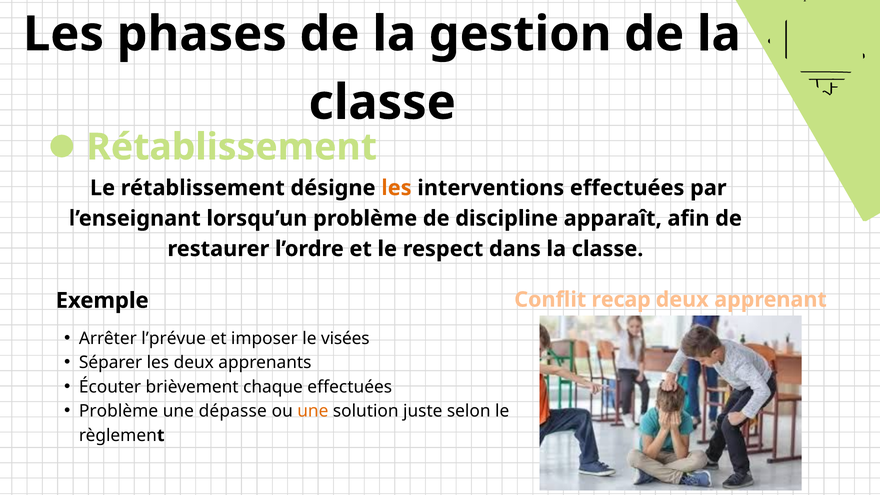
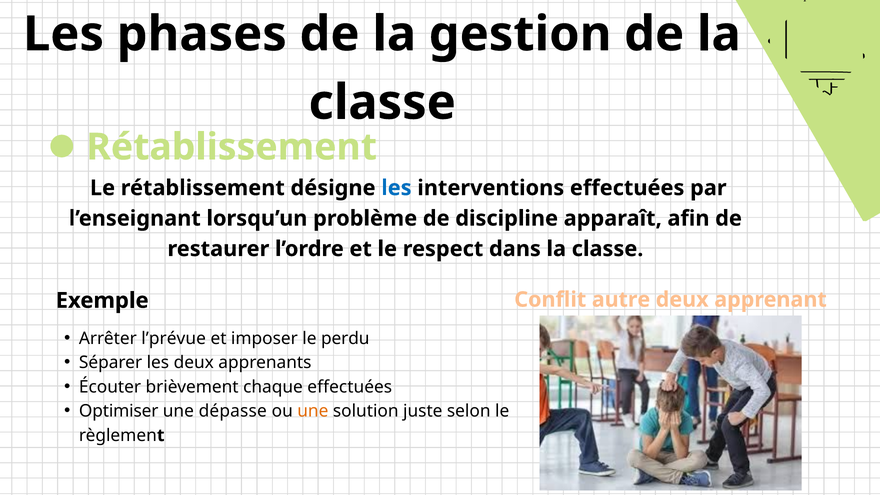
les colour: orange -> blue (396, 188)
recap: recap -> autre (621, 300)
visées: visées -> perdu (345, 338)
Problème: Problème -> Optimiser (119, 411)
